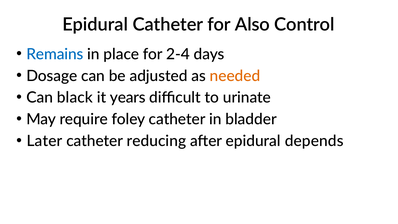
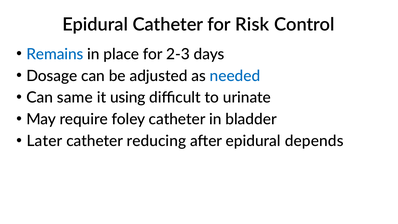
Also: Also -> Risk (252, 25)
2-4: 2-4 -> 2-3 (178, 54)
needed colour: orange -> blue (235, 76)
black: black -> same (75, 98)
years: years -> using (128, 98)
